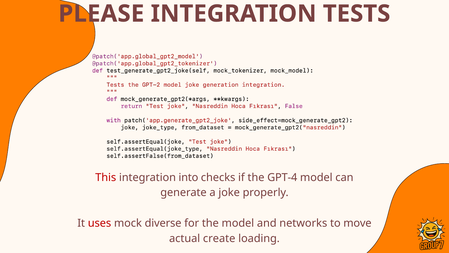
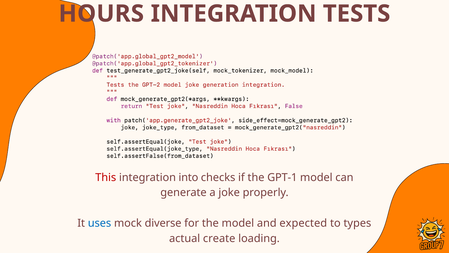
PLEASE: PLEASE -> HOURS (101, 14)
GPT-4: GPT-4 -> GPT-1 (282, 177)
uses colour: red -> blue (100, 223)
networks: networks -> expected (303, 223)
move: move -> types (357, 223)
